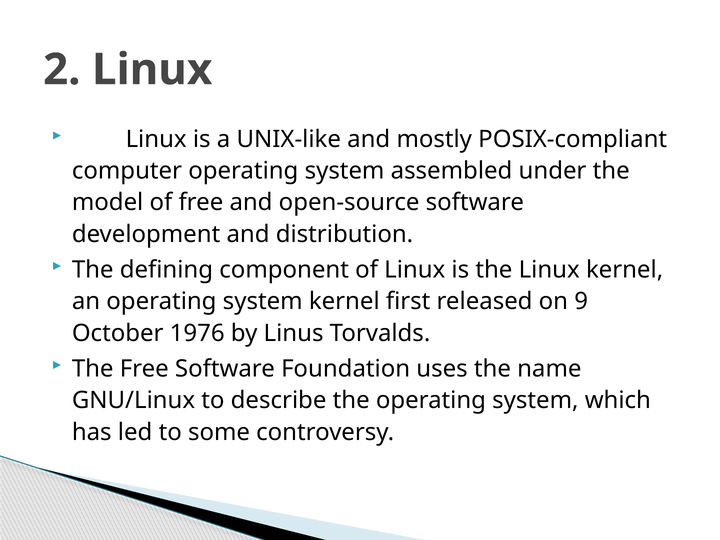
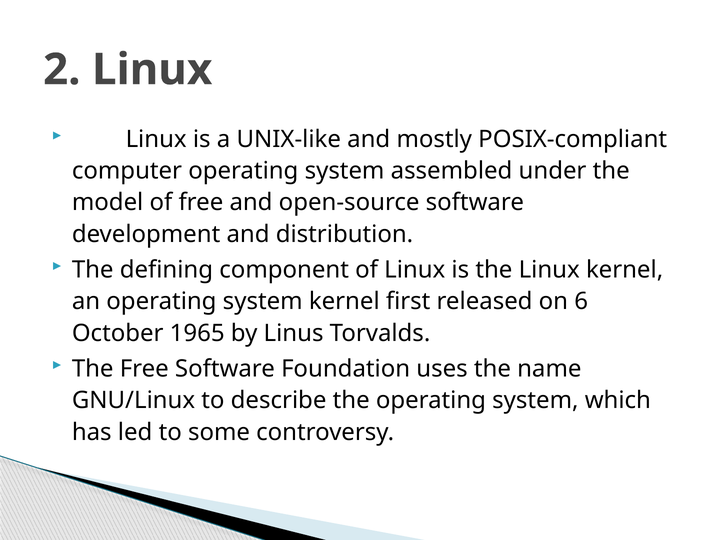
9: 9 -> 6 (581, 301)
1976: 1976 -> 1965 (197, 333)
